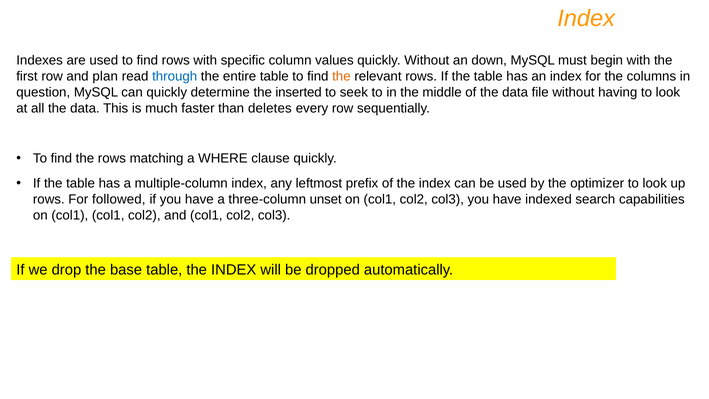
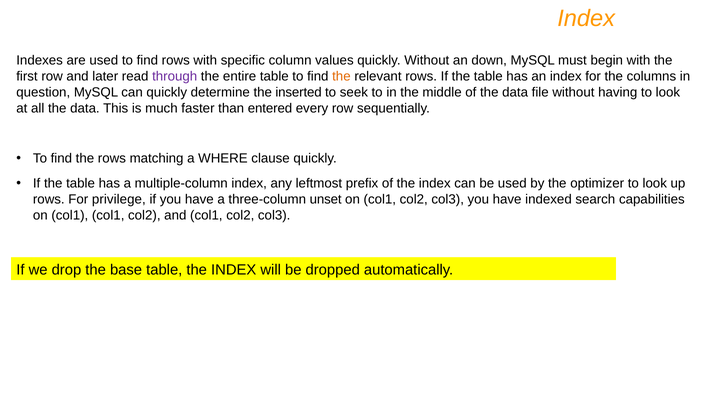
plan: plan -> later (105, 76)
through colour: blue -> purple (175, 76)
deletes: deletes -> entered (270, 108)
followed: followed -> privilege (119, 199)
